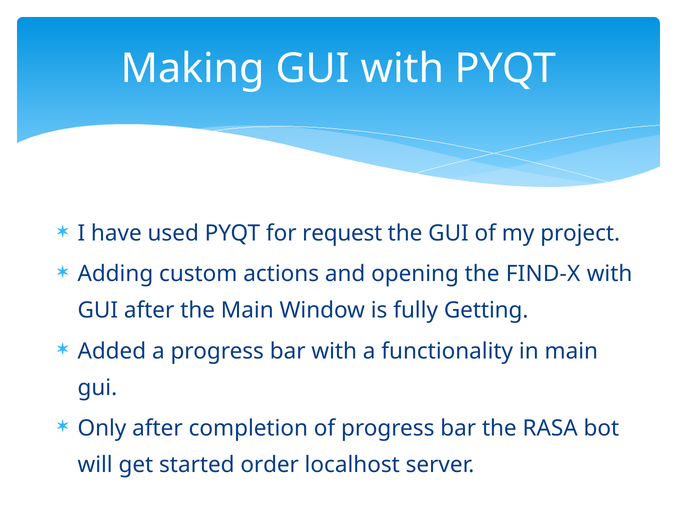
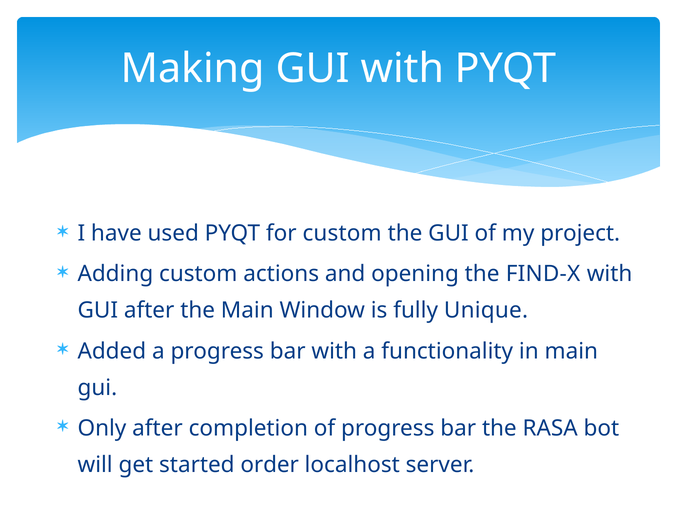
for request: request -> custom (342, 234)
Getting: Getting -> Unique (486, 311)
